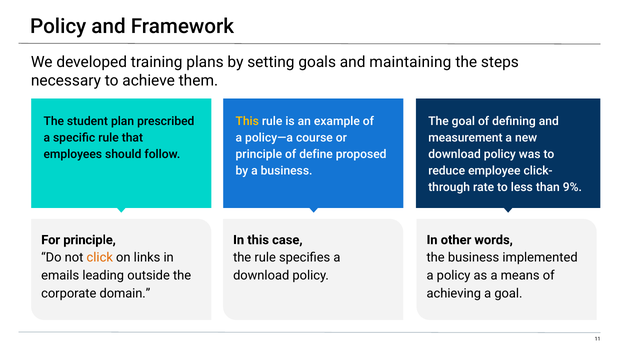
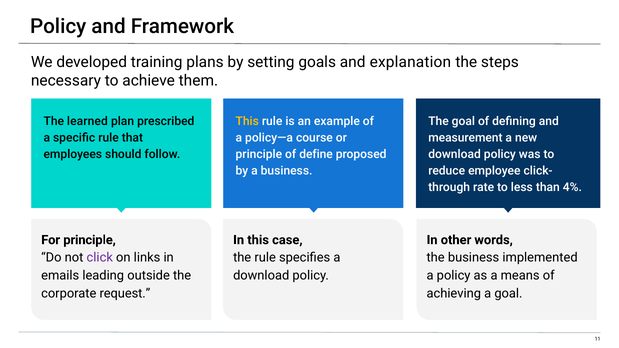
maintaining: maintaining -> explanation (410, 62)
student: student -> learned (87, 121)
9%: 9% -> 4% (572, 188)
click colour: orange -> purple (100, 258)
domain: domain -> request (125, 293)
